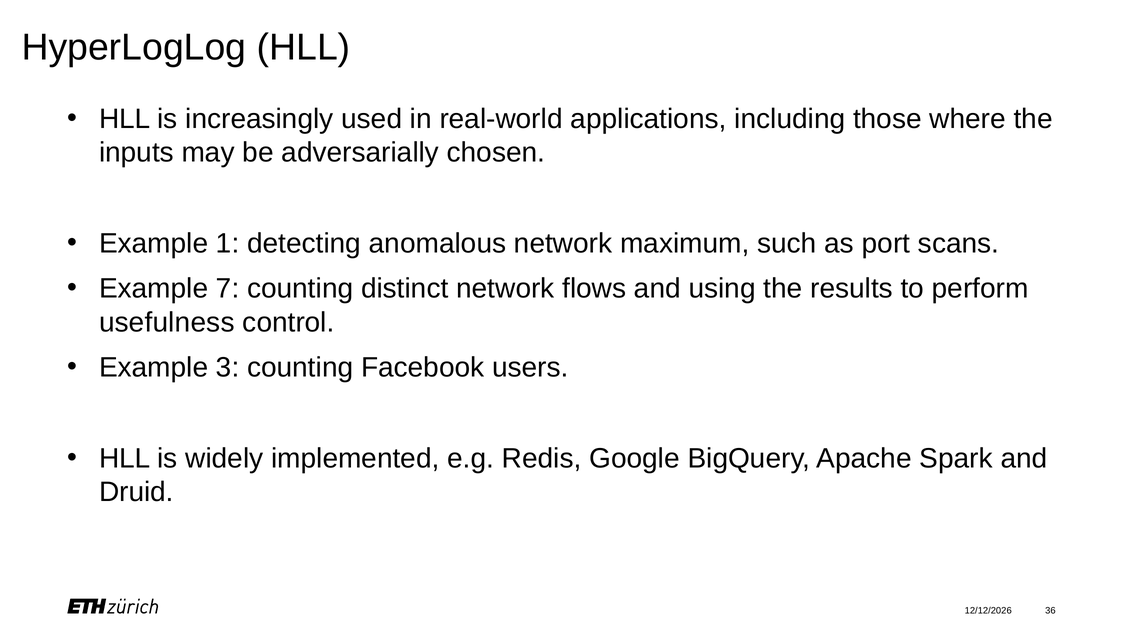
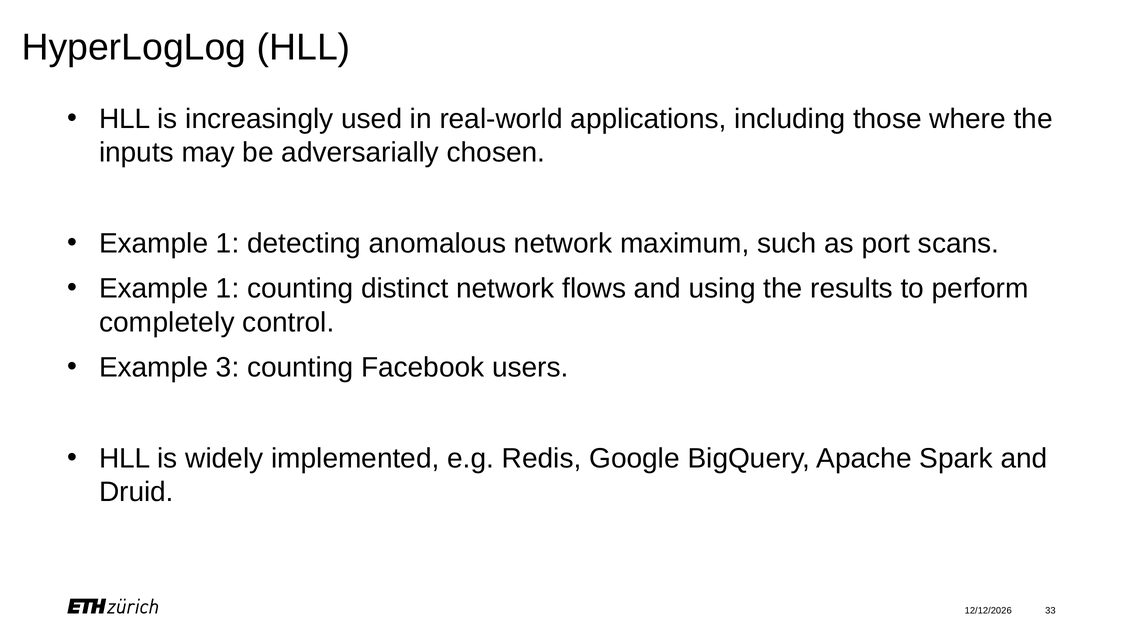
7: 7 -> 1 (228, 289)
usefulness: usefulness -> completely (167, 323)
36: 36 -> 33 (1050, 611)
